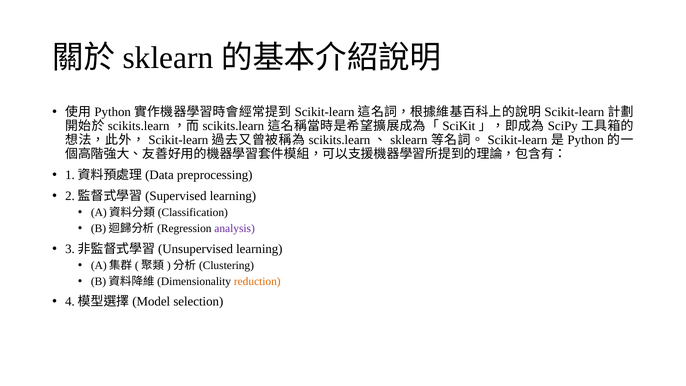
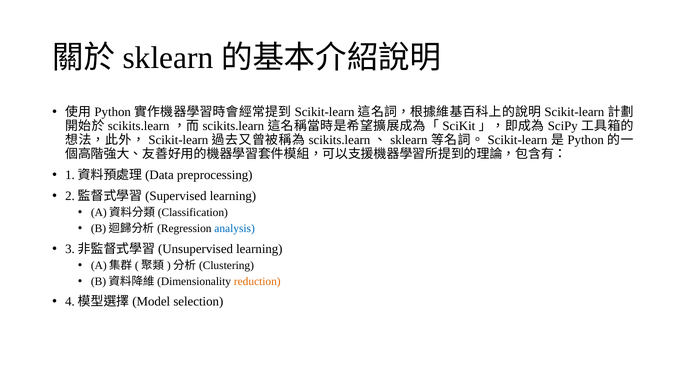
analysis colour: purple -> blue (235, 229)
